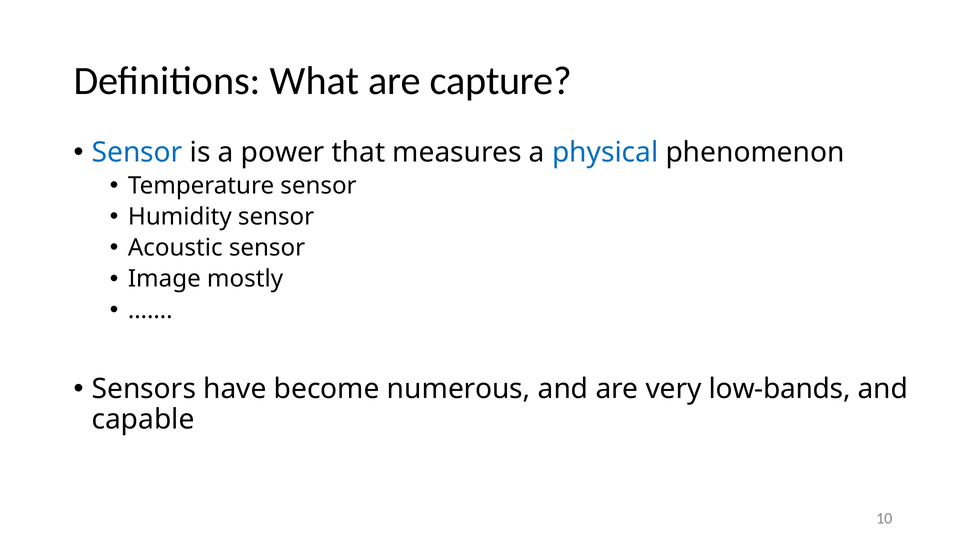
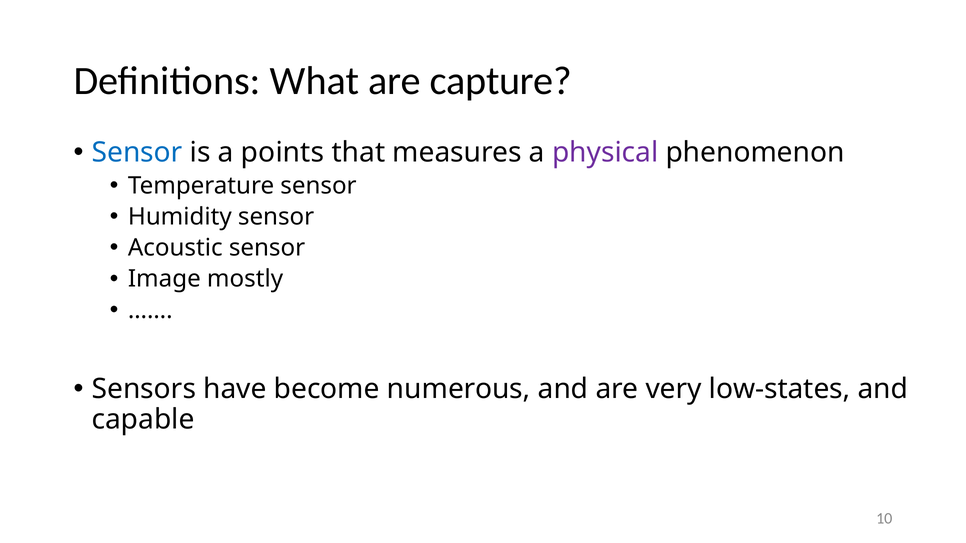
power: power -> points (283, 153)
physical colour: blue -> purple (605, 153)
low-bands: low-bands -> low-states (780, 389)
